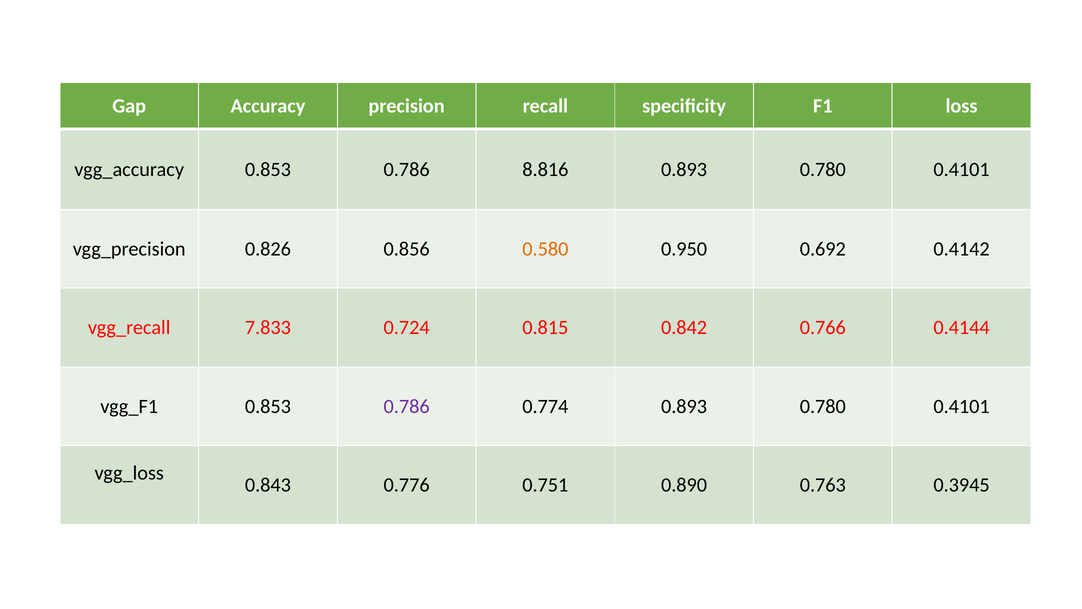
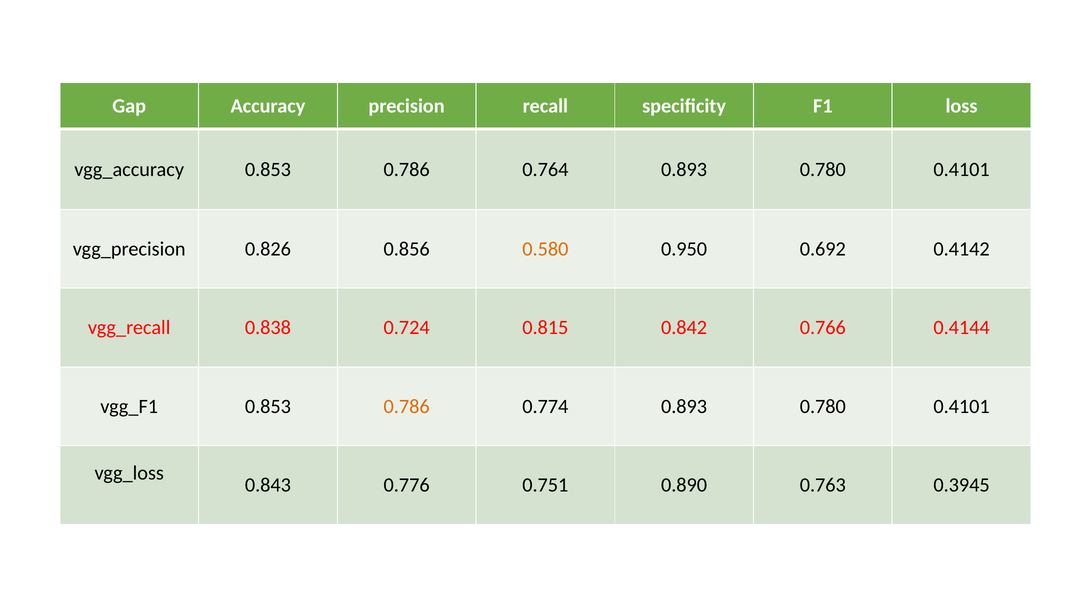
8.816: 8.816 -> 0.764 (545, 169)
7.833: 7.833 -> 0.838 (268, 328)
0.786 colour: purple -> orange (407, 406)
